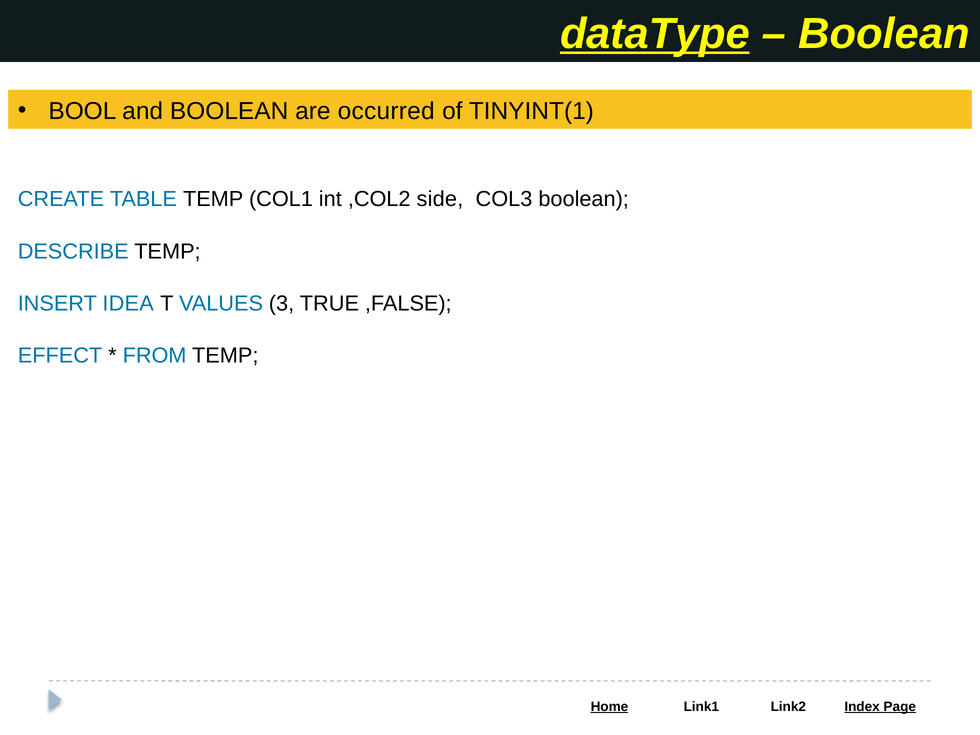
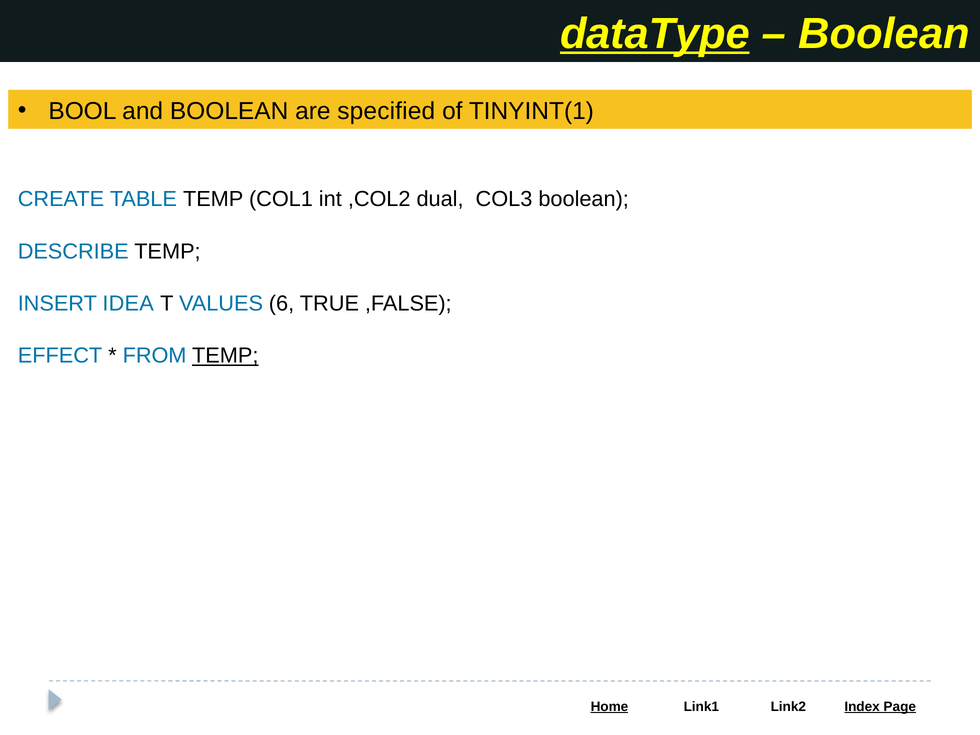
occurred: occurred -> specified (386, 111)
side: side -> dual (440, 199)
3: 3 -> 6 (282, 304)
TEMP underline: none -> present (225, 356)
